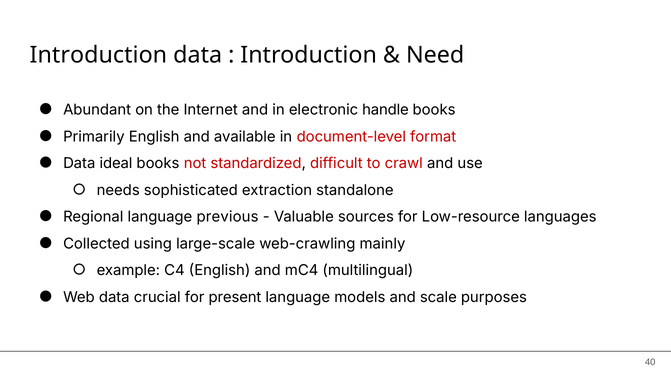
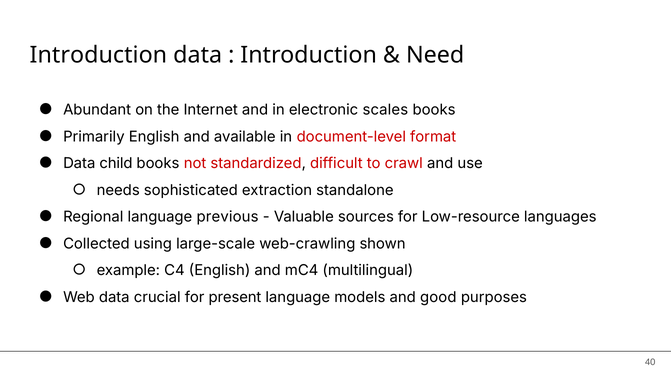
handle: handle -> scales (385, 110)
ideal: ideal -> child (116, 164)
mainly: mainly -> shown (383, 244)
scale: scale -> good (438, 298)
